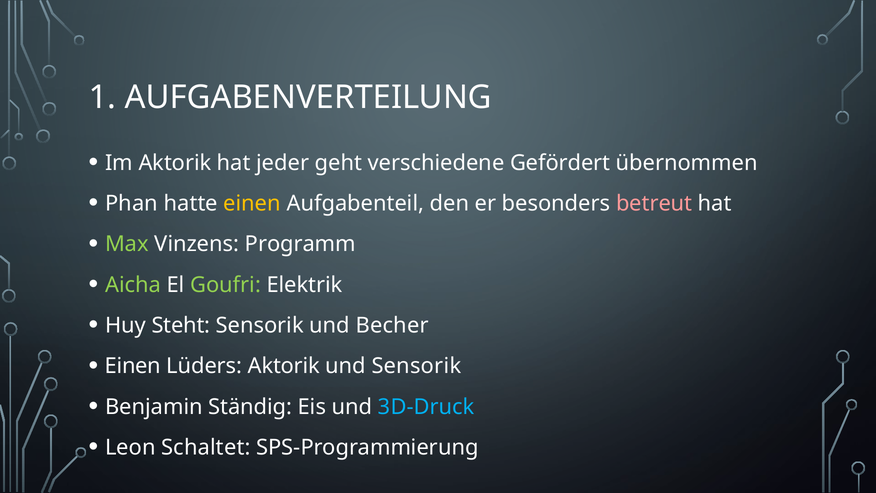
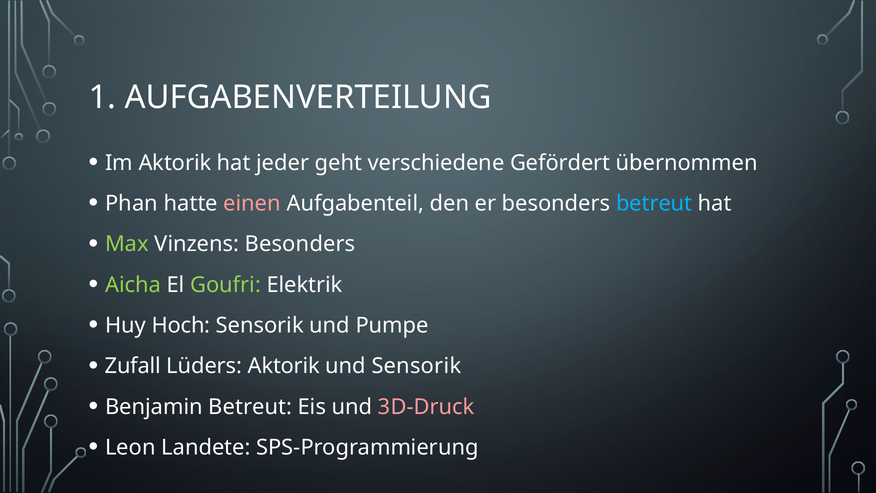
einen colour: yellow -> pink (252, 203)
betreut colour: pink -> light blue (654, 203)
Vinzens Programm: Programm -> Besonders (300, 244)
Steht: Steht -> Hoch (181, 325)
Becher: Becher -> Pumpe (392, 325)
Einen: Einen -> Zufall (133, 366)
Benjamin Ständig: Ständig -> Betreut (250, 407)
3D-Druck colour: light blue -> pink (426, 407)
Schaltet: Schaltet -> Landete (206, 447)
